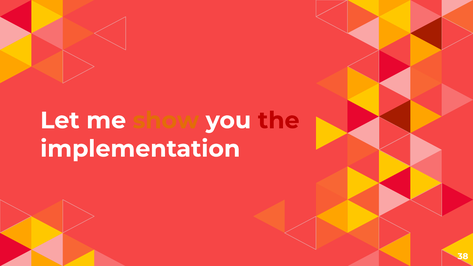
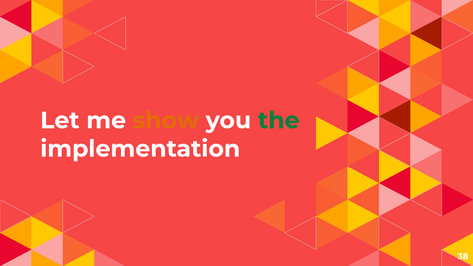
the colour: red -> green (279, 120)
